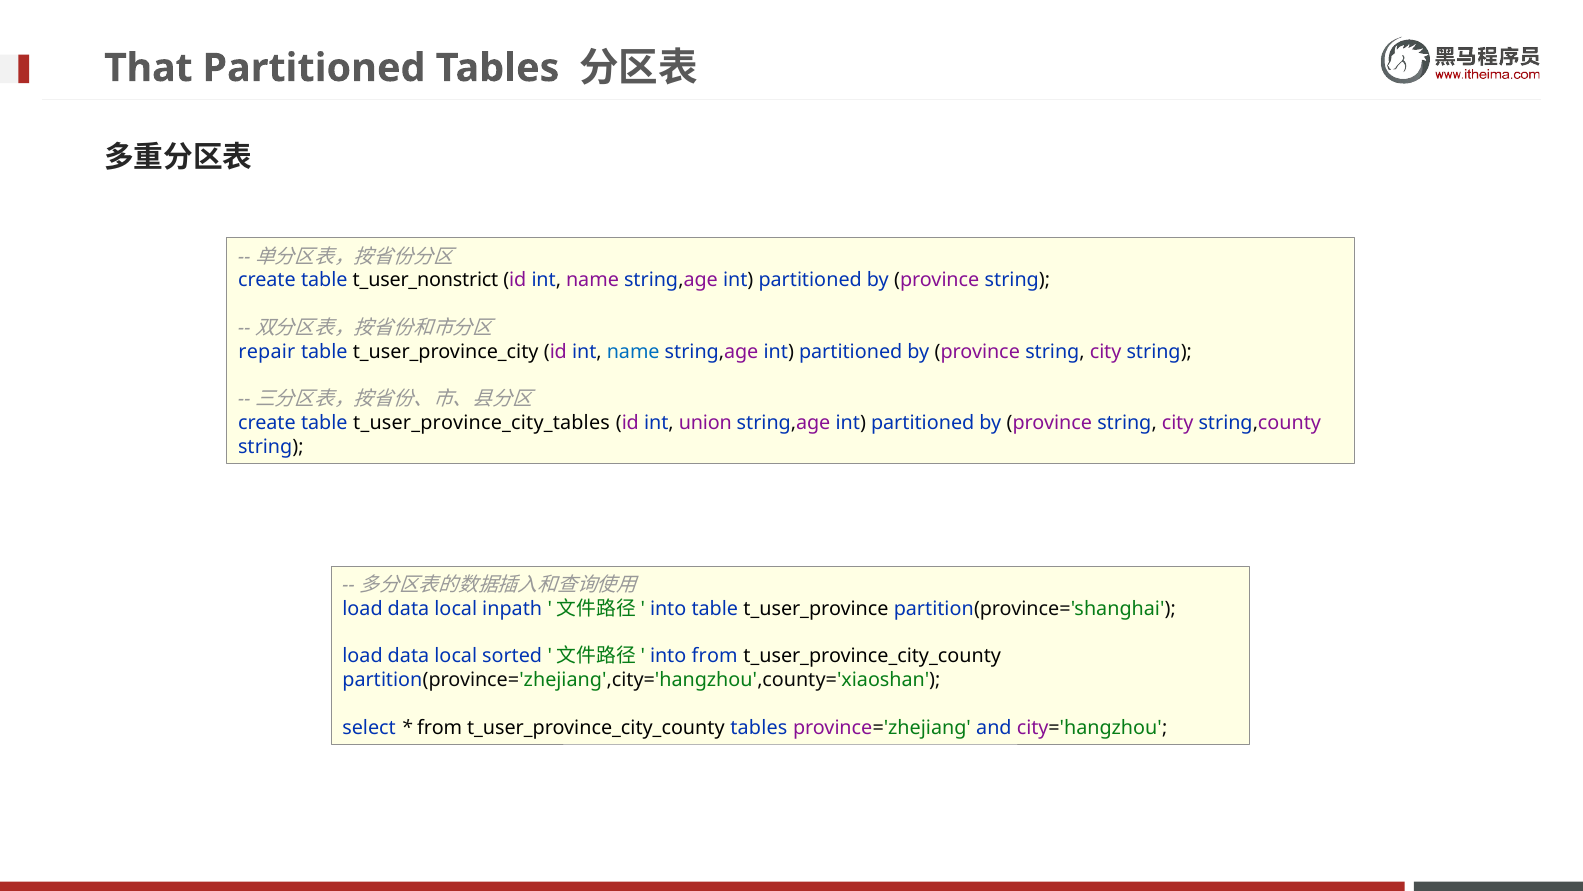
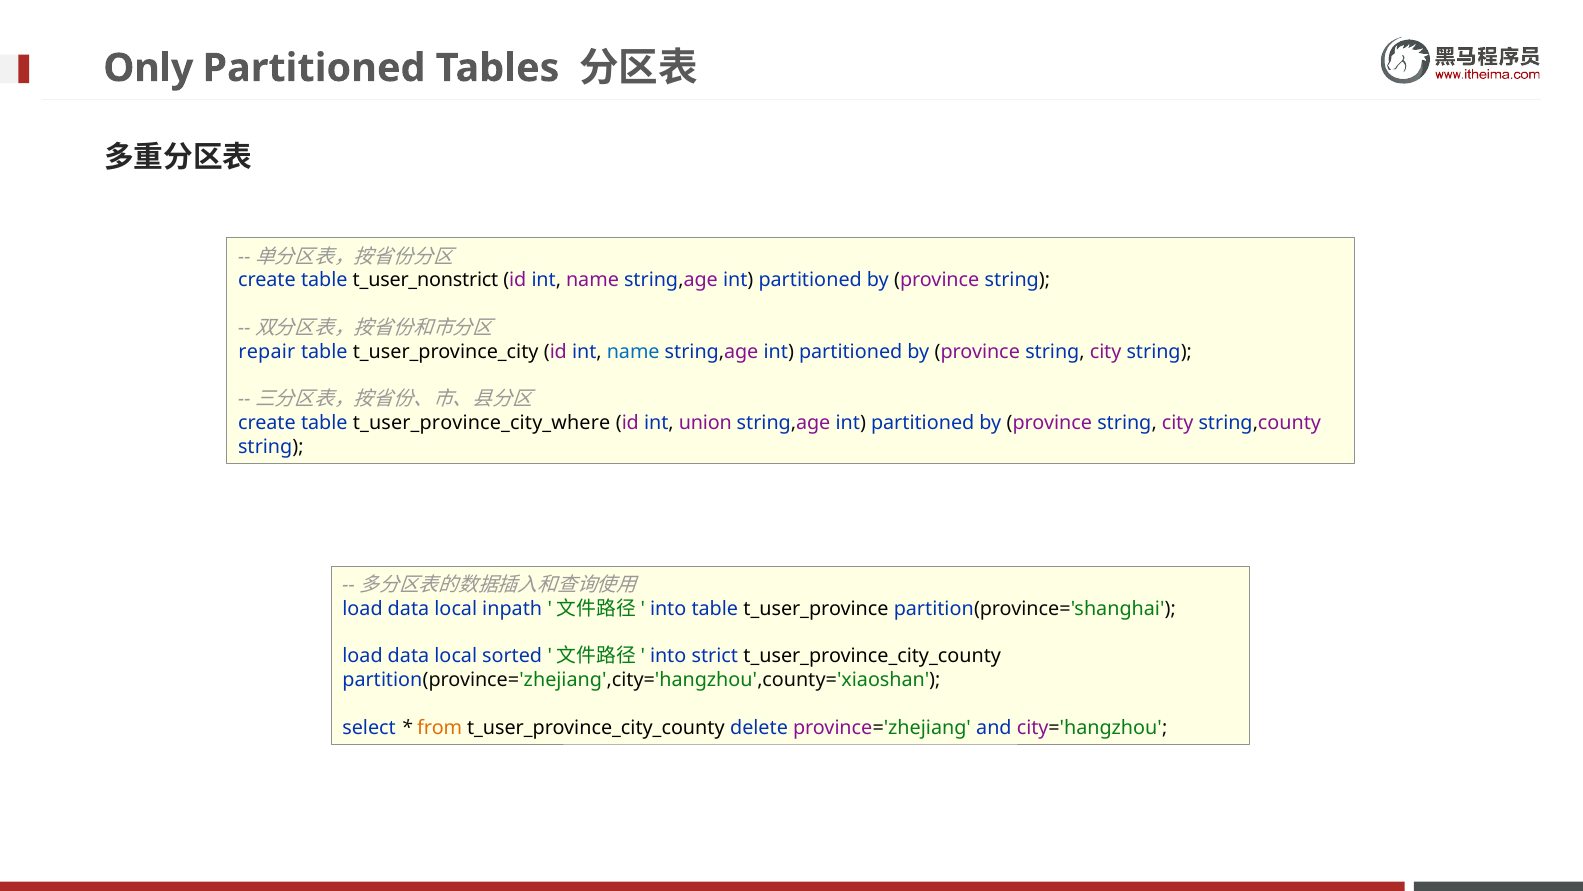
That: That -> Only (148, 68)
t_user_province_city_tables: t_user_province_city_tables -> t_user_province_city_where (482, 423)
into from: from -> strict (715, 656)
from colour: black -> orange (440, 727)
t_user_province_city_county tables: tables -> delete (759, 727)
